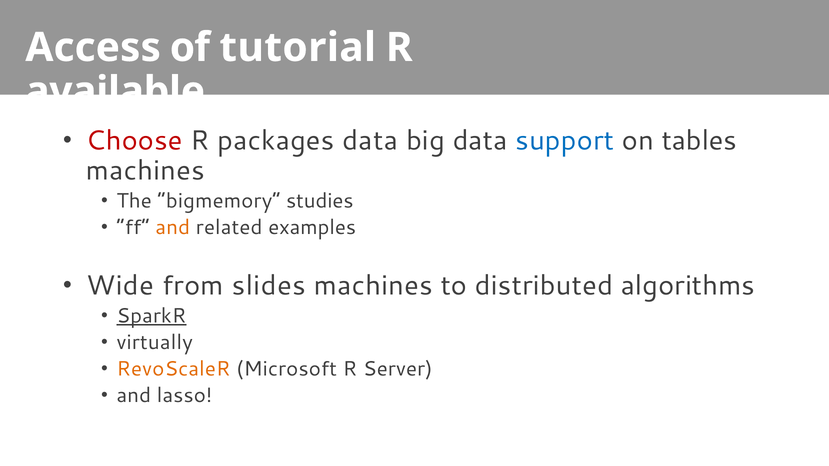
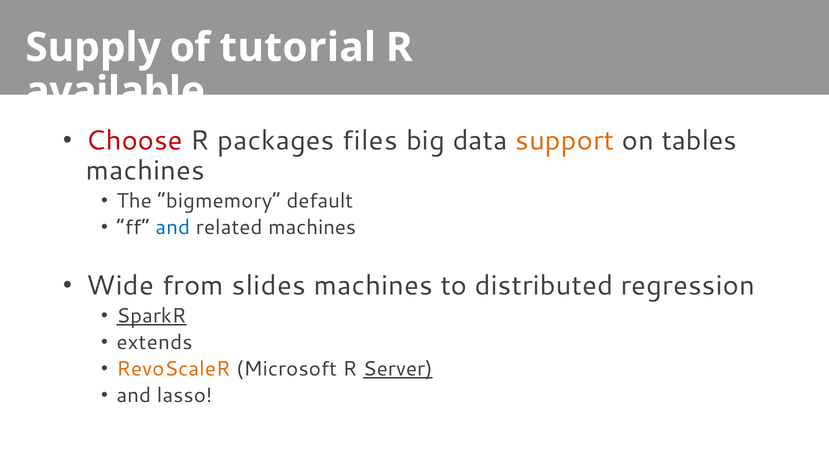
Access: Access -> Supply (93, 48)
packages data: data -> files (370, 141)
support colour: blue -> orange (565, 141)
studies: studies -> default (320, 201)
and colour: orange -> blue (173, 228)
related examples: examples -> machines (312, 228)
algorithms: algorithms -> regression (688, 286)
virtually: virtually -> extends (155, 342)
Server underline: none -> present (398, 369)
